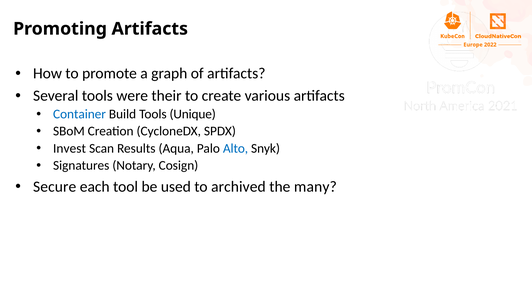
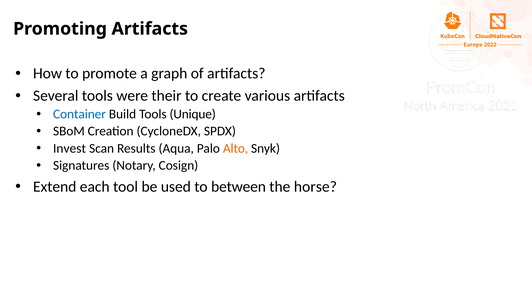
Alto colour: blue -> orange (236, 149)
Secure: Secure -> Extend (55, 187)
archived: archived -> between (239, 187)
many: many -> horse (315, 187)
